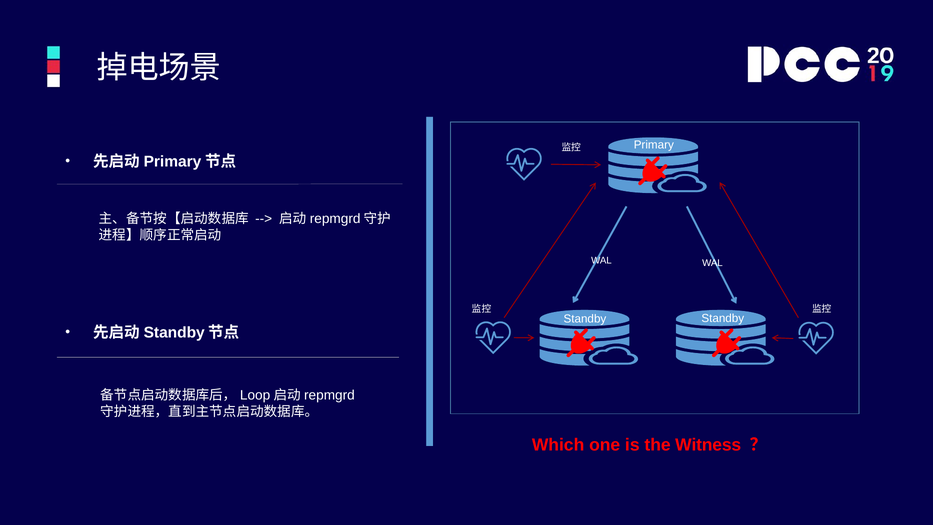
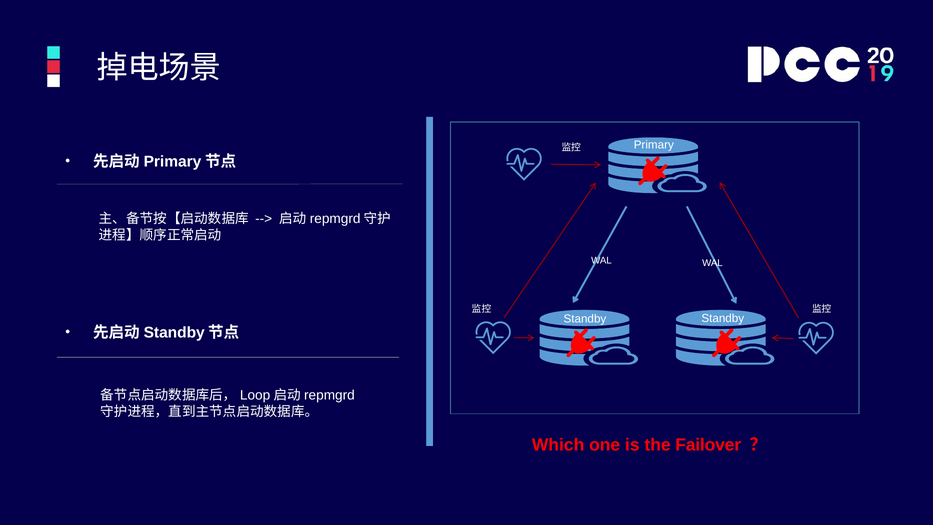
Witness: Witness -> Failover (708, 445)
